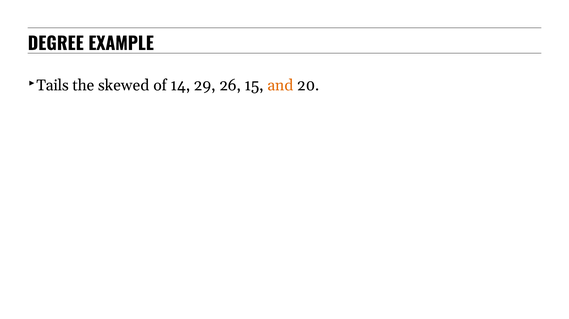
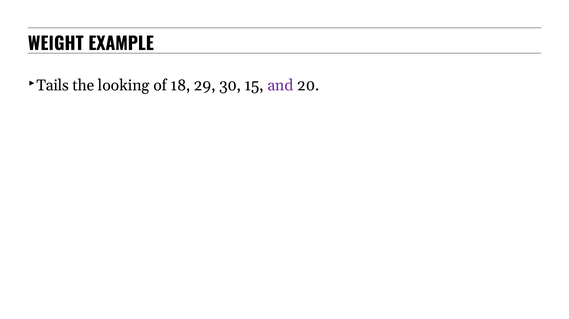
DEGREE: DEGREE -> WEIGHT (56, 44)
skewed: skewed -> looking (124, 86)
14: 14 -> 18 (180, 86)
26: 26 -> 30 (230, 86)
and colour: orange -> purple (280, 86)
